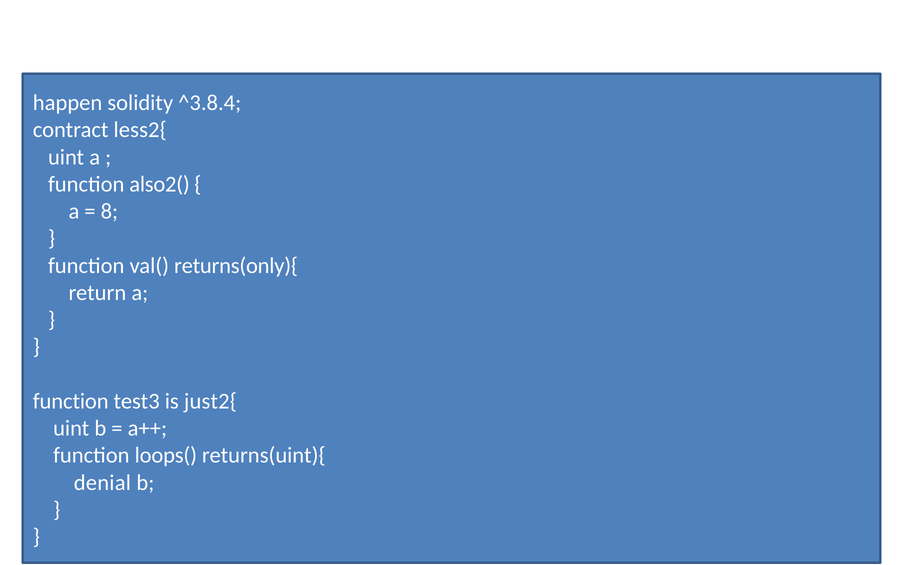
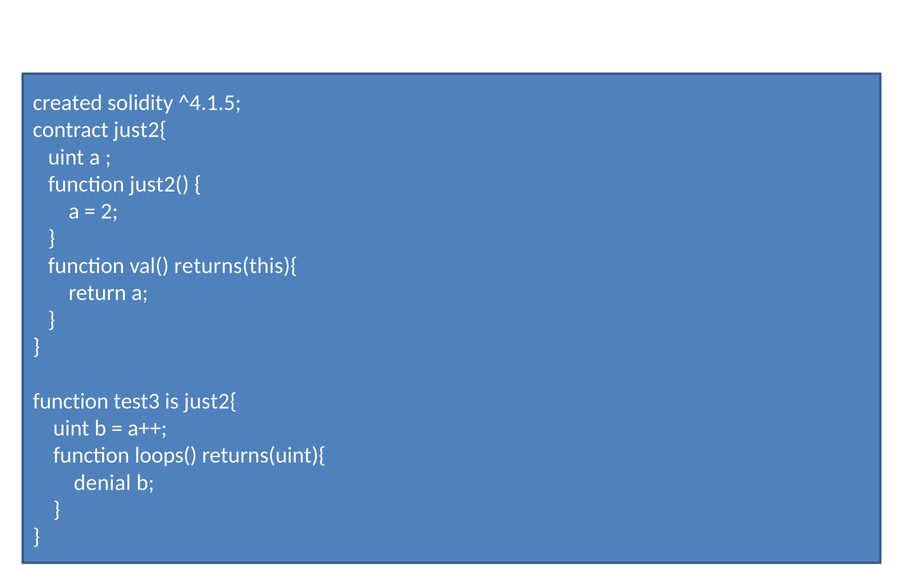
happen: happen -> created (68, 103)
^3.8.4: ^3.8.4 -> ^4.1.5 (210, 103)
contract less2{: less2{ -> just2{ (140, 130)
also2(: also2( -> just2( (159, 184)
8: 8 -> 2 (109, 211)
returns(only){: returns(only){ -> returns(this){ (236, 265)
